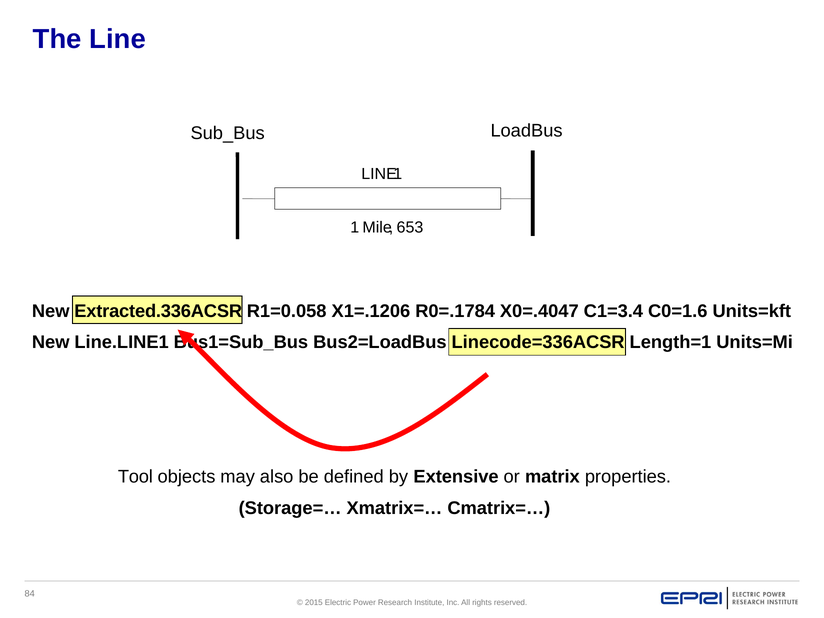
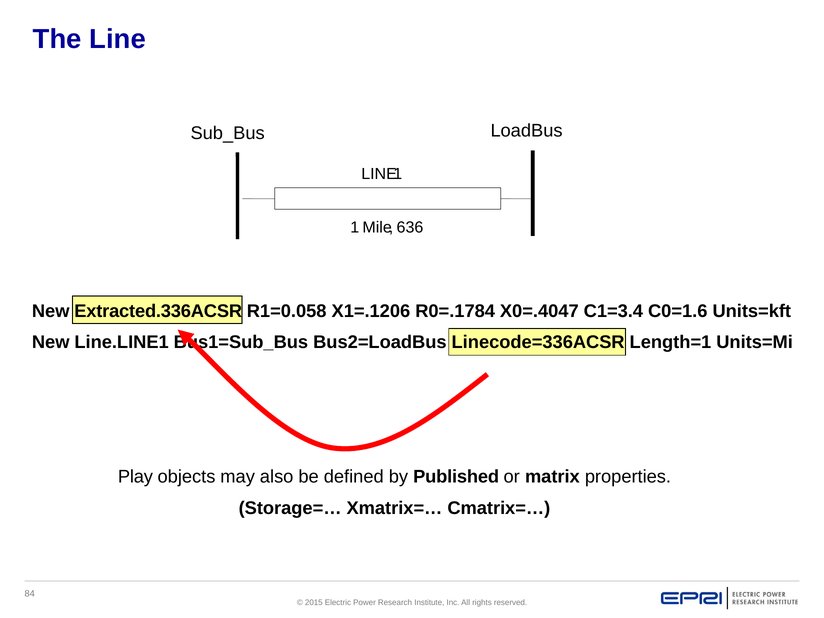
653: 653 -> 636 (410, 228)
Tool: Tool -> Play (135, 477)
Extensive: Extensive -> Published (456, 477)
